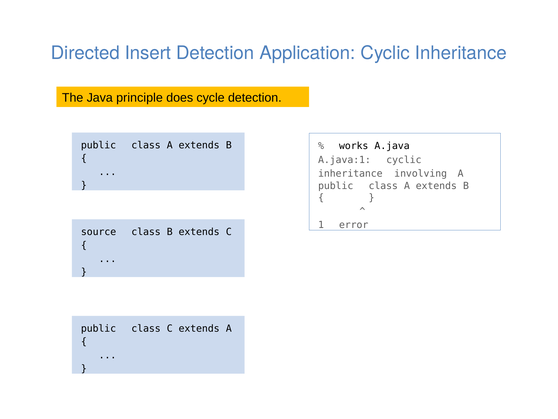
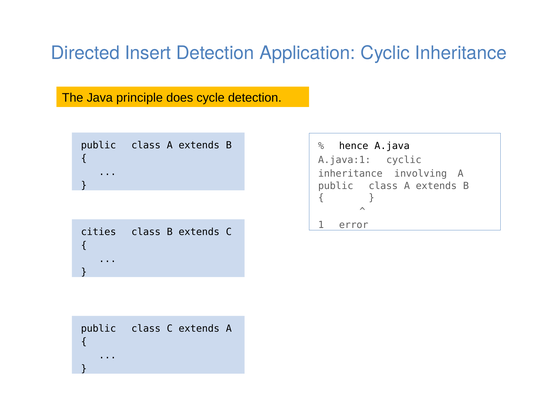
works: works -> hence (354, 146)
source: source -> cities (99, 232)
